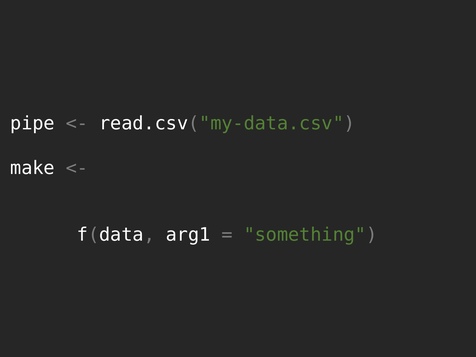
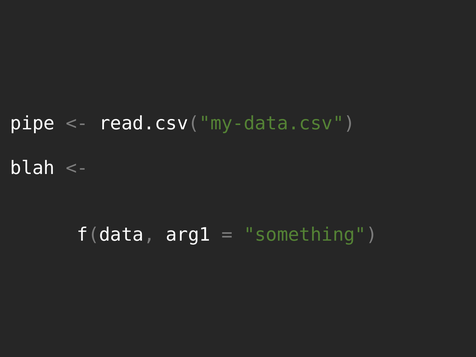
make: make -> blah (32, 168)
